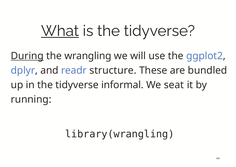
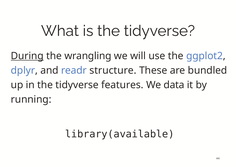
What underline: present -> none (60, 31)
informal: informal -> features (122, 85)
seat: seat -> data (174, 85)
library(wrangling: library(wrangling -> library(available (120, 134)
